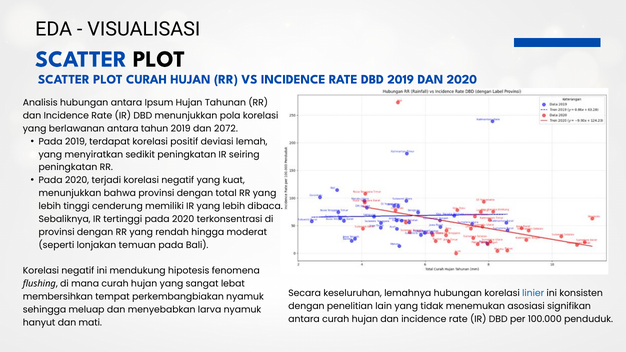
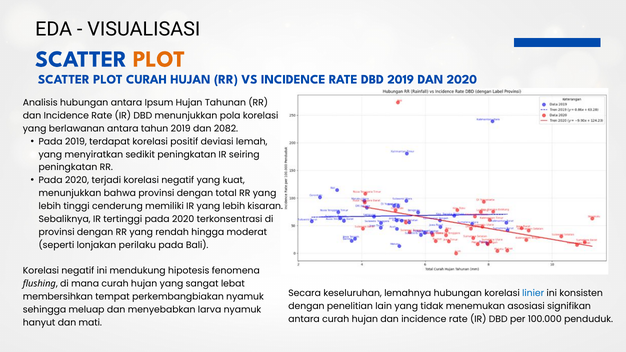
PLOT colour: black -> orange (159, 59)
2072: 2072 -> 2082 (226, 129)
dibaca: dibaca -> kisaran (265, 206)
temuan: temuan -> perilaku (137, 245)
